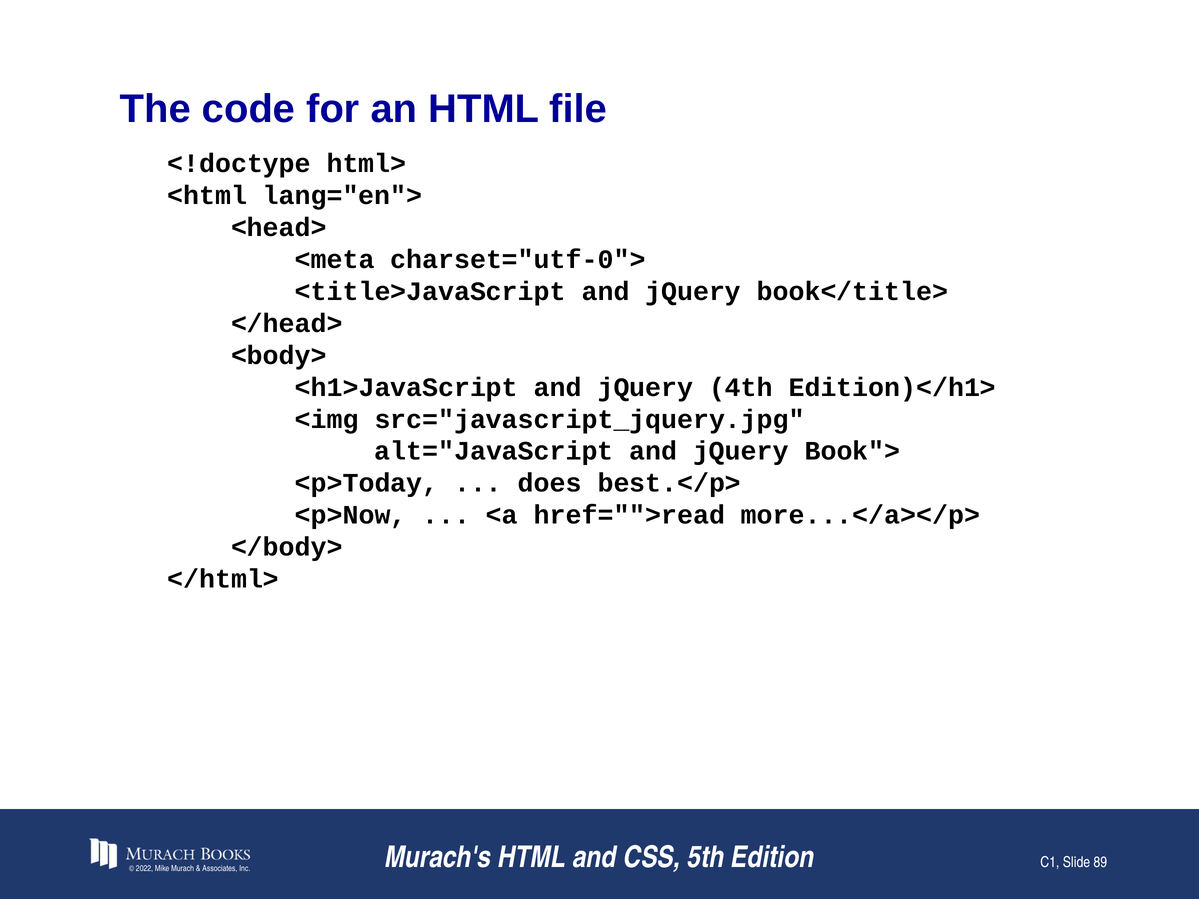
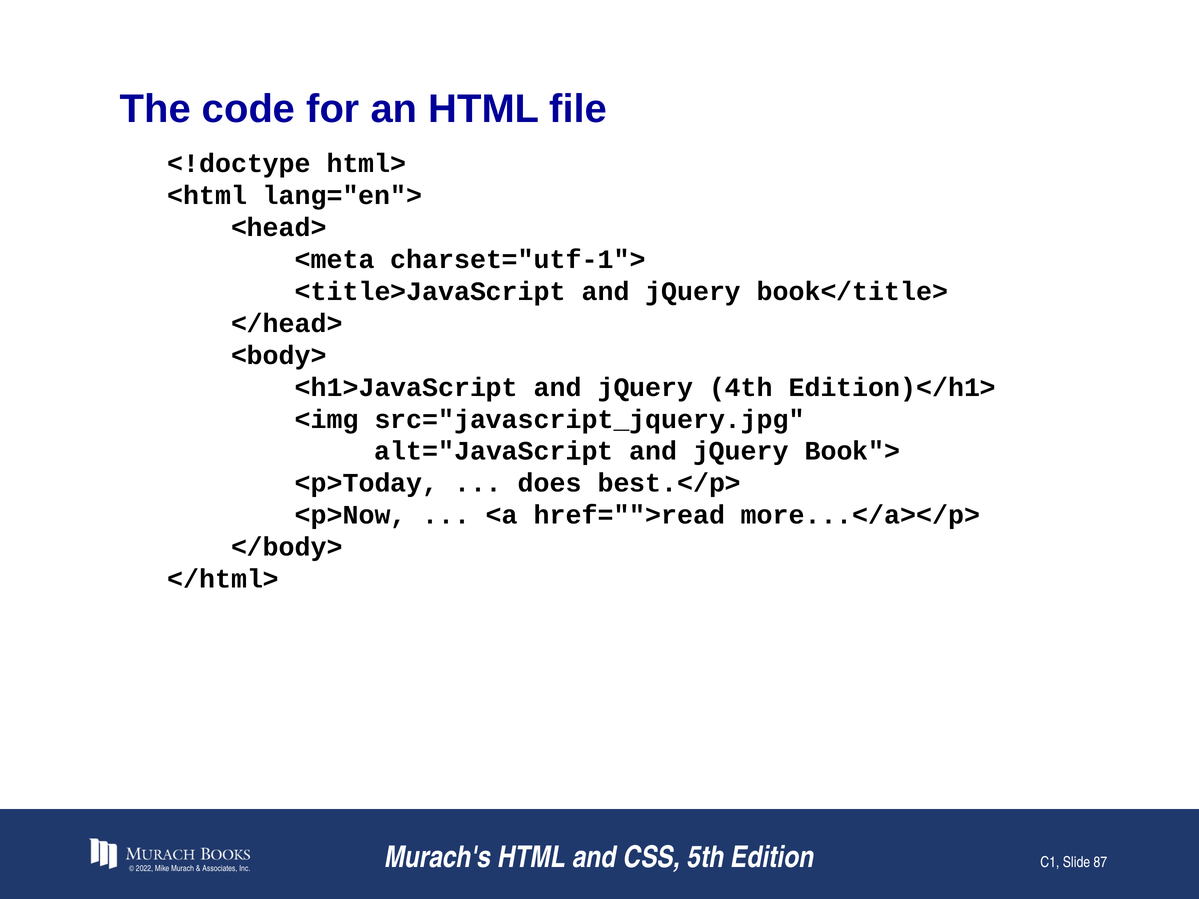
charset="utf-0">: charset="utf-0"> -> charset="utf-1"> (518, 260)
89: 89 -> 87 (1100, 863)
